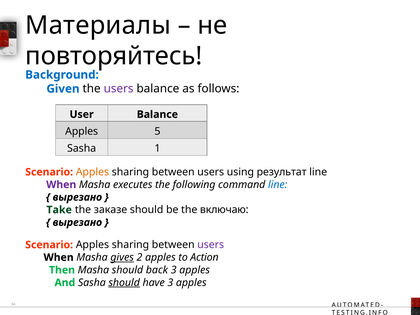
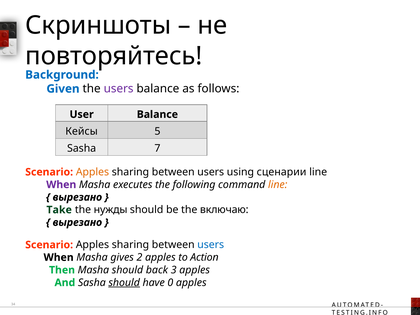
Материалы: Материалы -> Скриншоты (98, 25)
Apples: Apples -> Кейсы (82, 131)
1: 1 -> 7 (157, 148)
результат: результат -> сценарии (282, 172)
line colour: blue -> orange (278, 185)
заказе: заказе -> нужды (111, 210)
users colour: purple -> blue (211, 245)
gives underline: present -> none (122, 257)
have 3: 3 -> 0 (170, 283)
